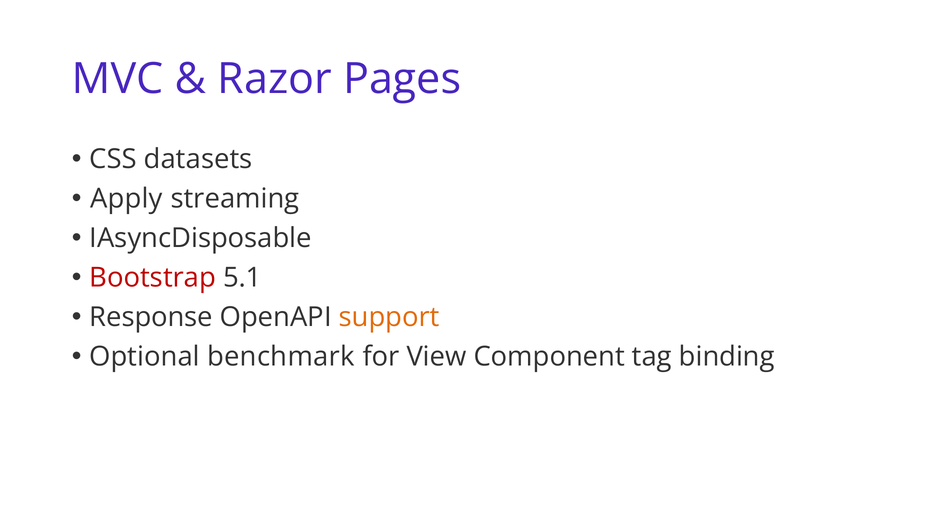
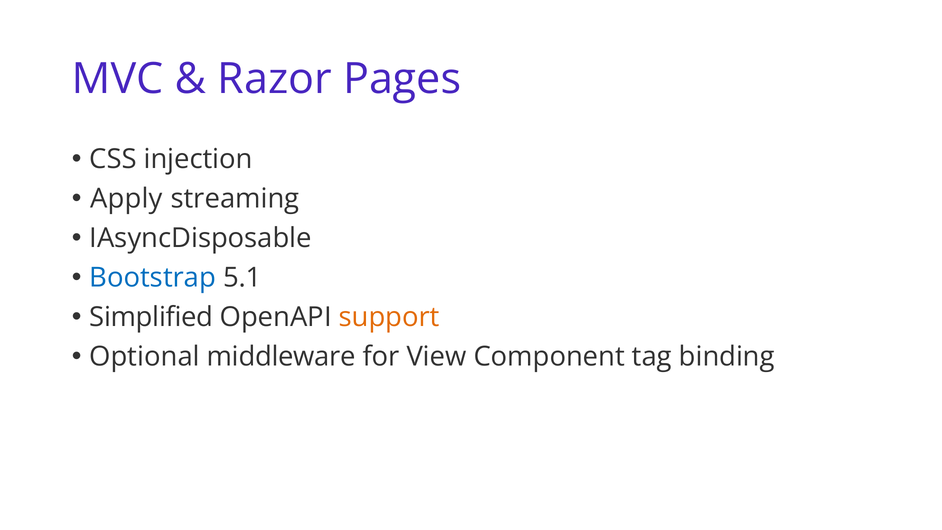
datasets: datasets -> injection (198, 159)
Bootstrap colour: red -> blue (153, 278)
Response: Response -> Simplified (151, 317)
benchmark: benchmark -> middleware (281, 357)
